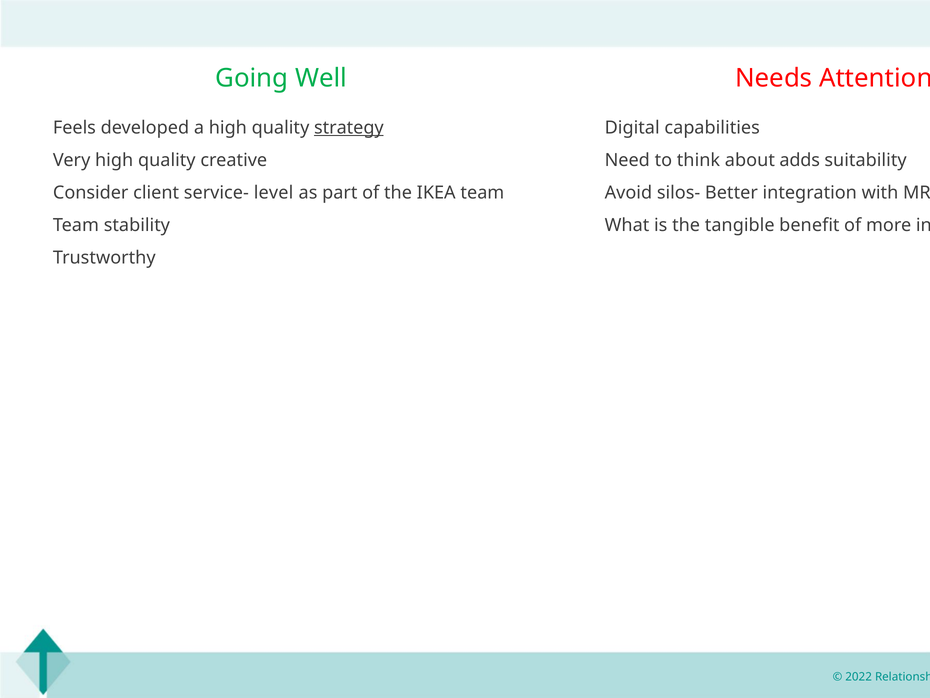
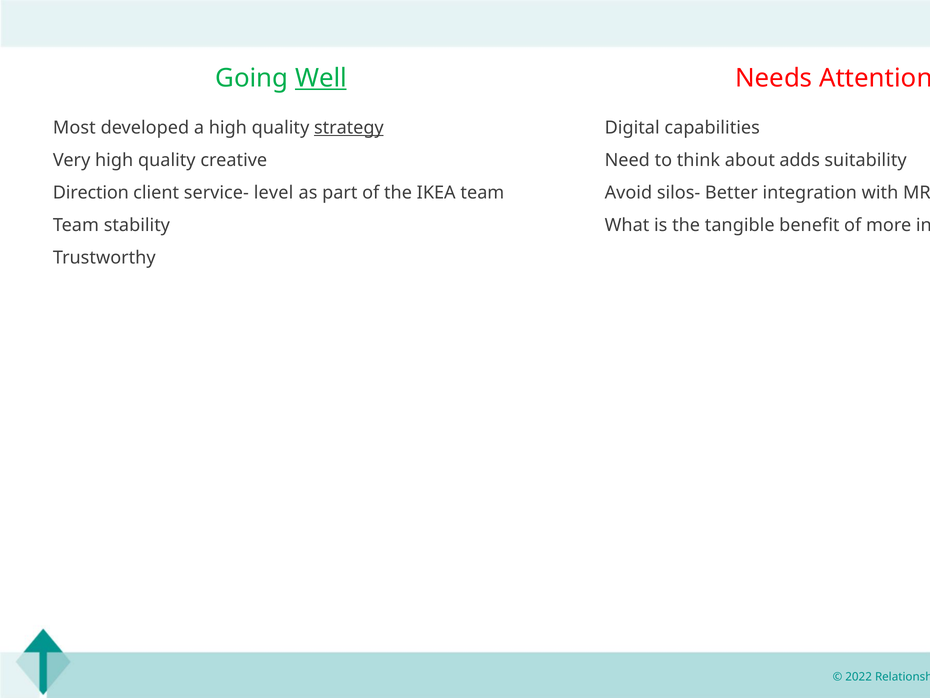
Well underline: none -> present (321, 78)
Feels: Feels -> Most (74, 128)
Consider: Consider -> Direction (91, 193)
